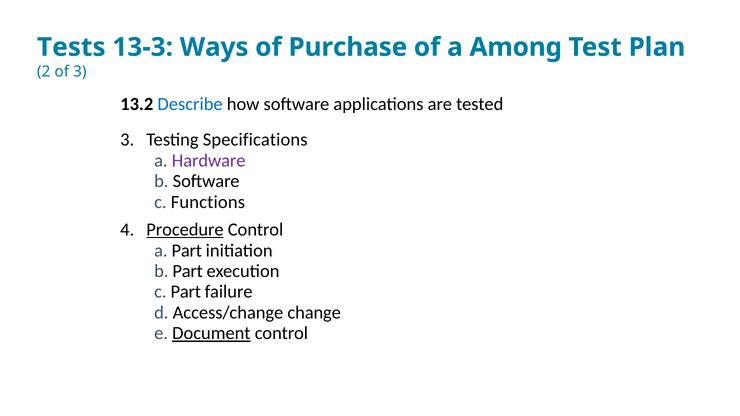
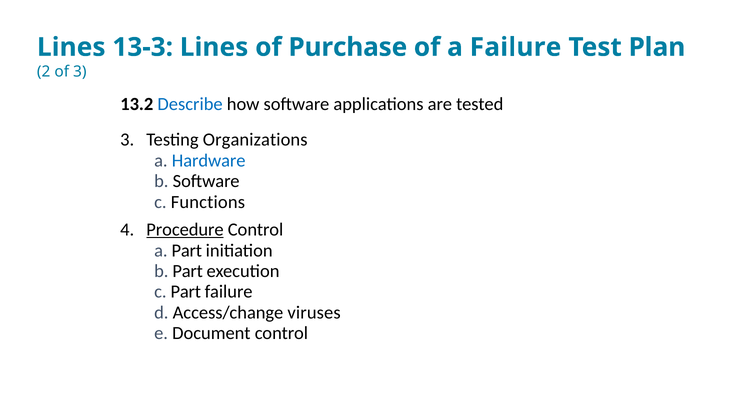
Tests: Tests -> Lines (71, 47)
13-3 Ways: Ways -> Lines (214, 47)
a Among: Among -> Failure (515, 47)
Specifications: Specifications -> Organizations (255, 140)
Hardware colour: purple -> blue (209, 161)
change: change -> viruses (314, 313)
Document underline: present -> none (211, 334)
